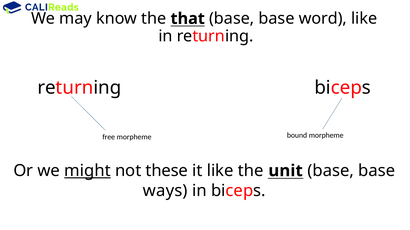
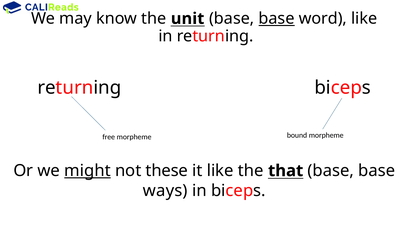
that: that -> unit (188, 19)
base underline: none -> present (277, 19)
unit: unit -> that (286, 171)
